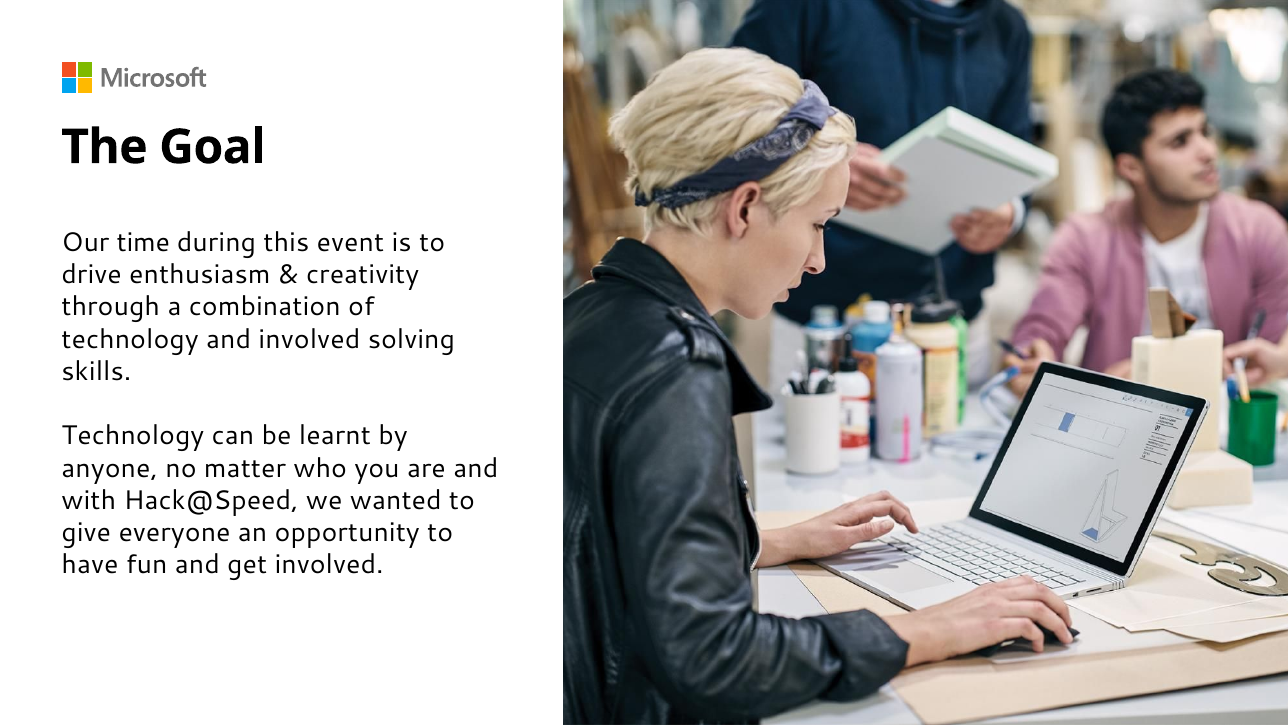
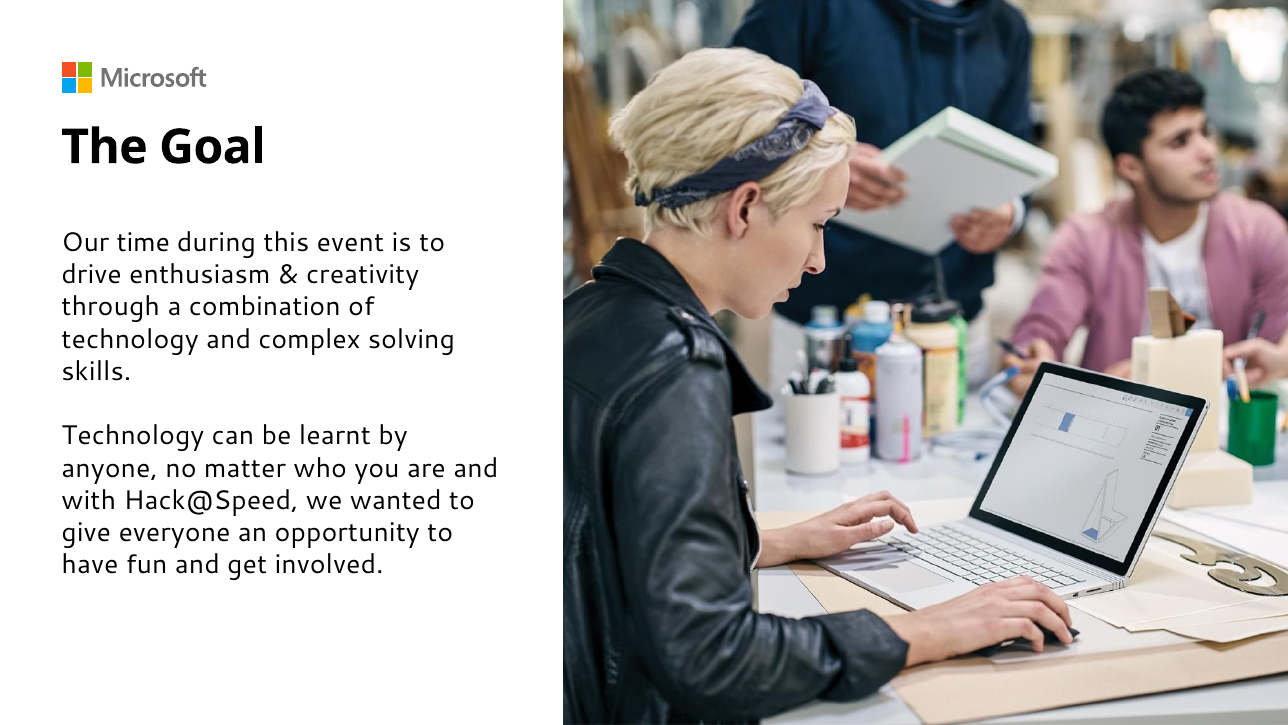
and involved: involved -> complex (309, 339)
